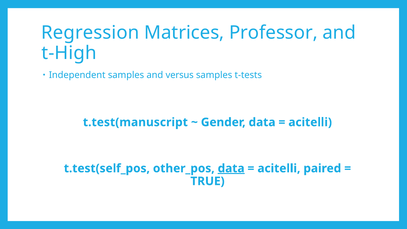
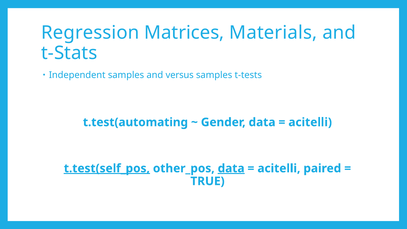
Professor: Professor -> Materials (273, 33)
t-High: t-High -> t-Stats (69, 53)
t.test(manuscript: t.test(manuscript -> t.test(automating (135, 122)
t.test(self_pos underline: none -> present (107, 168)
